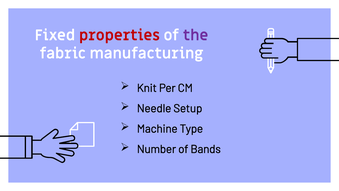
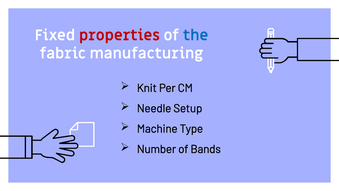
the colour: purple -> blue (196, 35)
